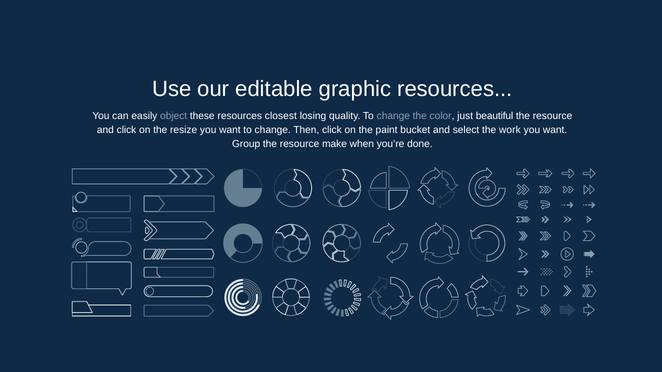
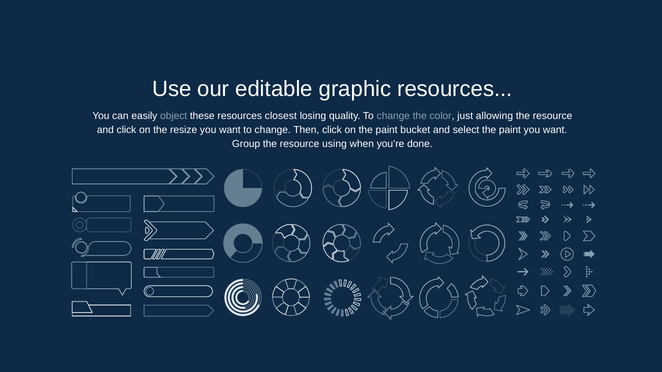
beautiful: beautiful -> allowing (494, 116)
select the work: work -> paint (510, 130)
make: make -> using (334, 144)
